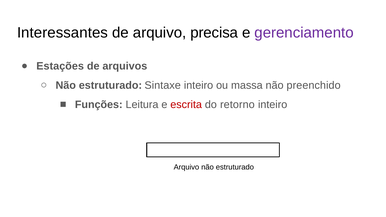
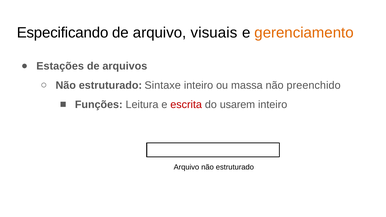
Interessantes: Interessantes -> Especificando (63, 33)
precisa: precisa -> visuais (214, 33)
gerenciamento colour: purple -> orange (304, 33)
retorno: retorno -> usarem (237, 105)
